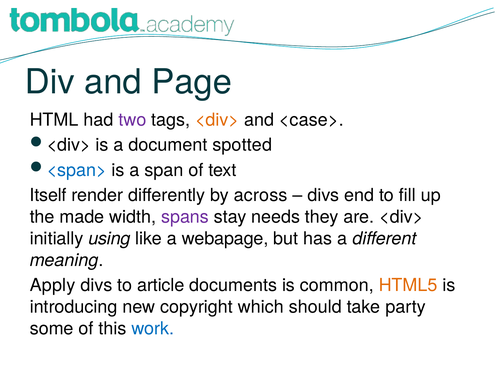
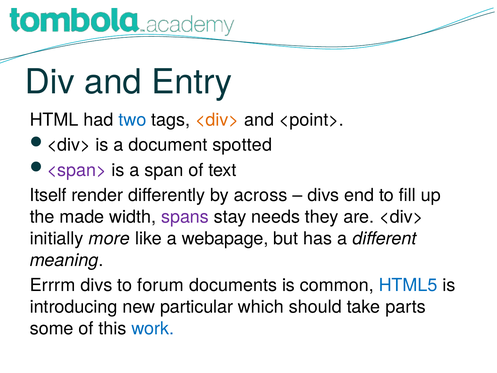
Page: Page -> Entry (192, 82)
two colour: purple -> blue (132, 120)
<case>: <case> -> <point> (311, 120)
<span> colour: blue -> purple (77, 170)
using: using -> more (109, 238)
Apply: Apply -> Errrm (53, 285)
article: article -> forum (161, 285)
HTML5 colour: orange -> blue (408, 285)
copyright: copyright -> particular (197, 307)
party: party -> parts (406, 307)
